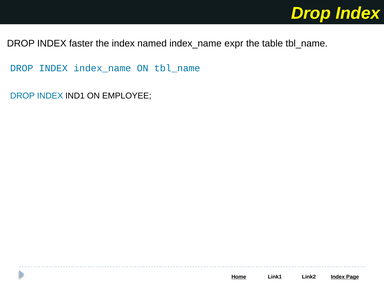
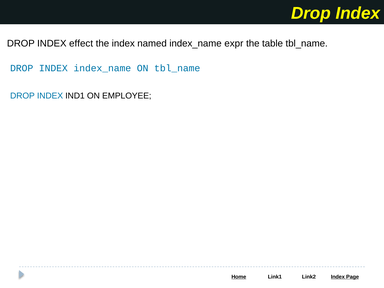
faster: faster -> effect (81, 44)
